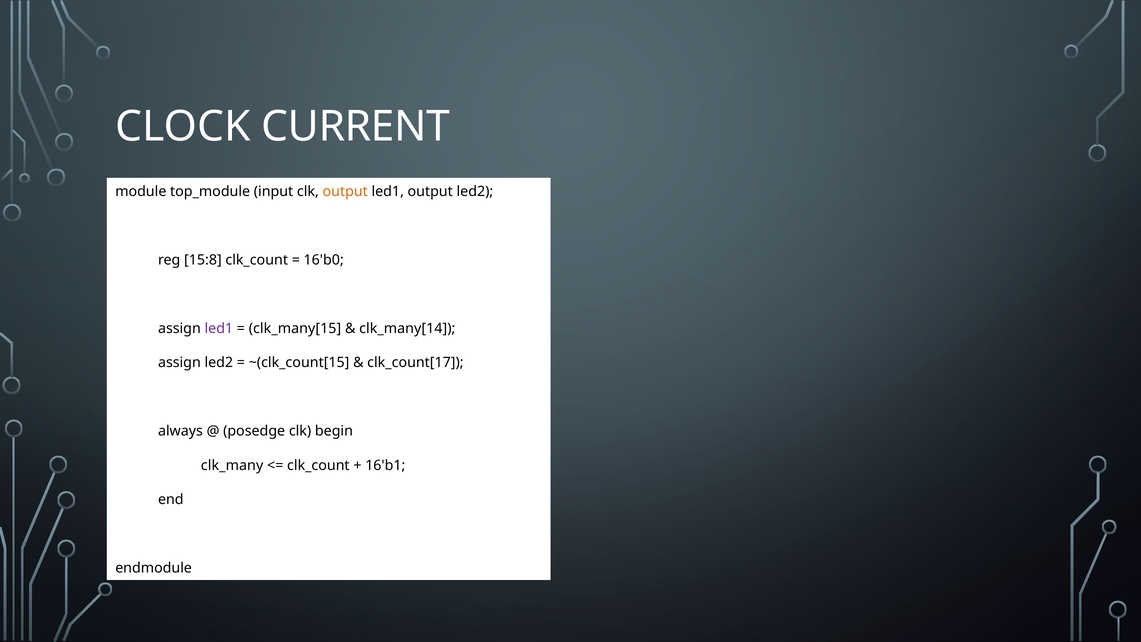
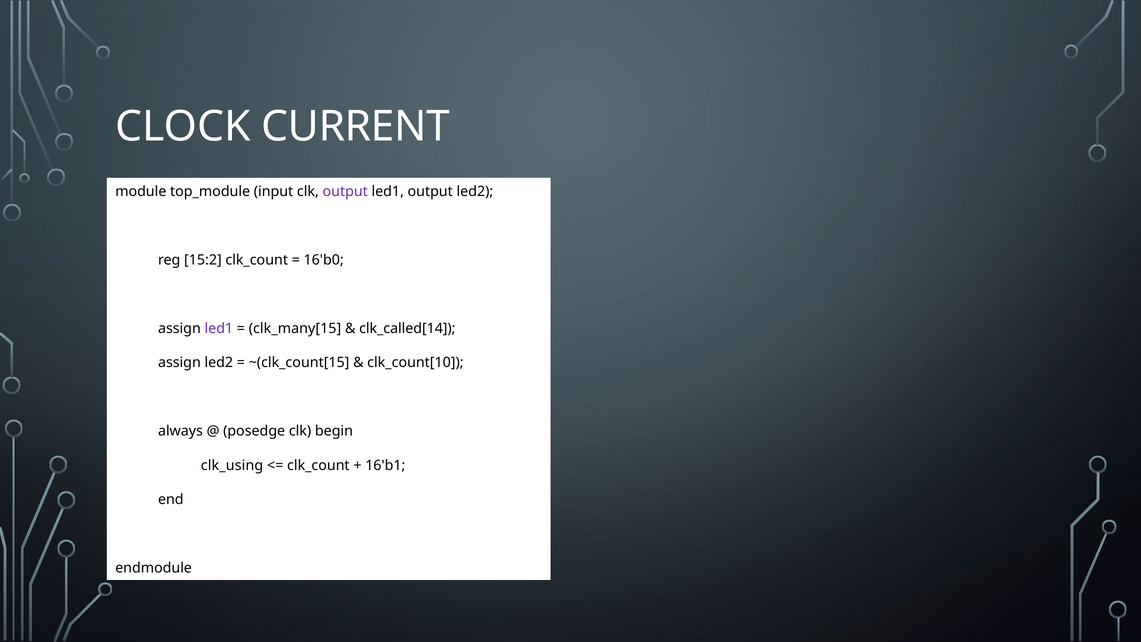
output colour: orange -> purple (345, 192)
15:8: 15:8 -> 15:2 (203, 260)
clk_many[14: clk_many[14 -> clk_called[14 (407, 328)
clk_count[17: clk_count[17 -> clk_count[10 (415, 363)
clk_many: clk_many -> clk_using (232, 465)
